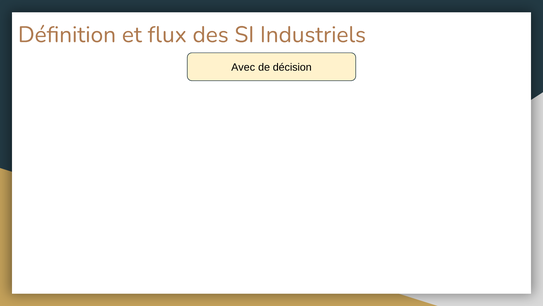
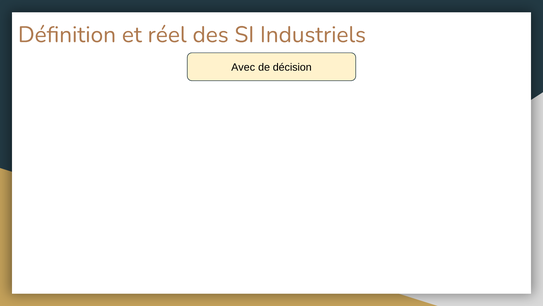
flux: flux -> réel (167, 35)
